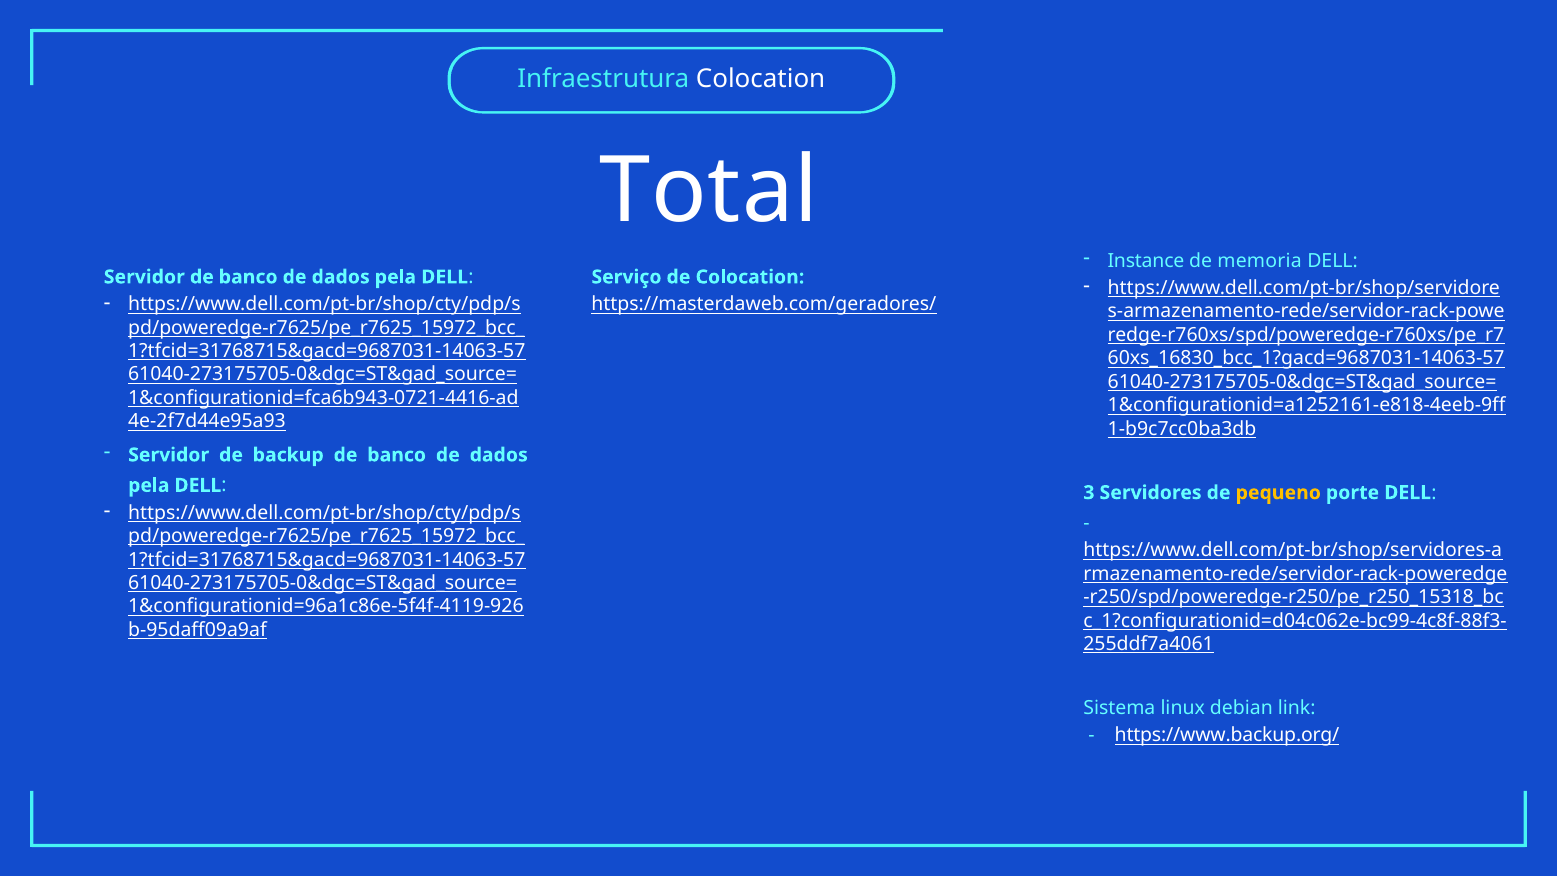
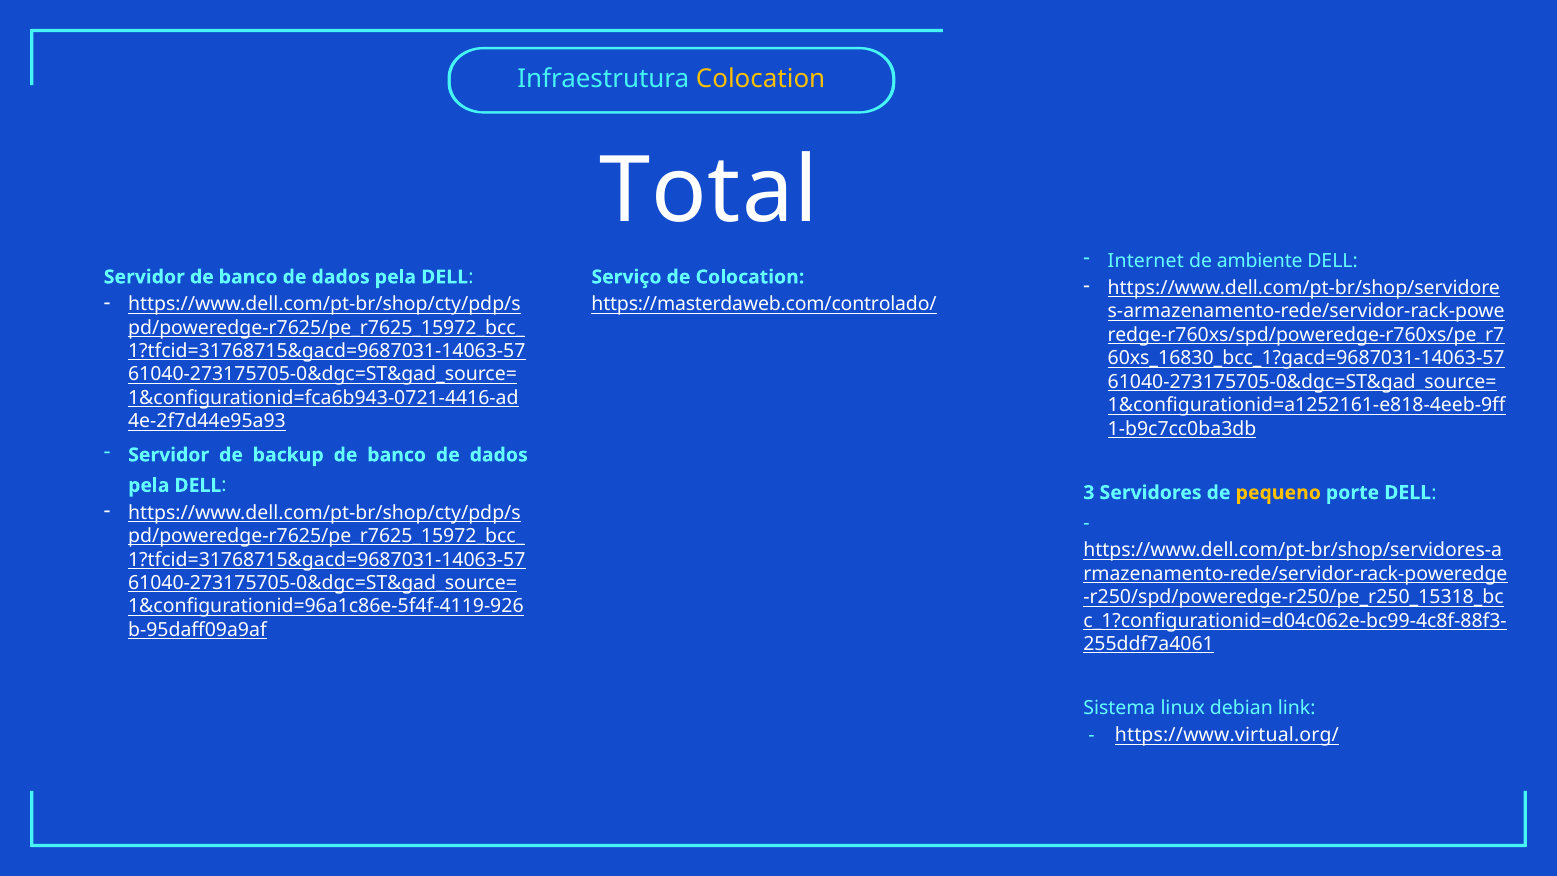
Colocation colour: white -> yellow (761, 78)
Instance: Instance -> Internet (1146, 261)
memoria: memoria -> ambiente (1260, 261)
https://masterdaweb.com/geradores/: https://masterdaweb.com/geradores/ -> https://masterdaweb.com/controlado/ (764, 304)
https://www.backup.org/: https://www.backup.org/ -> https://www.virtual.org/ (1227, 735)
